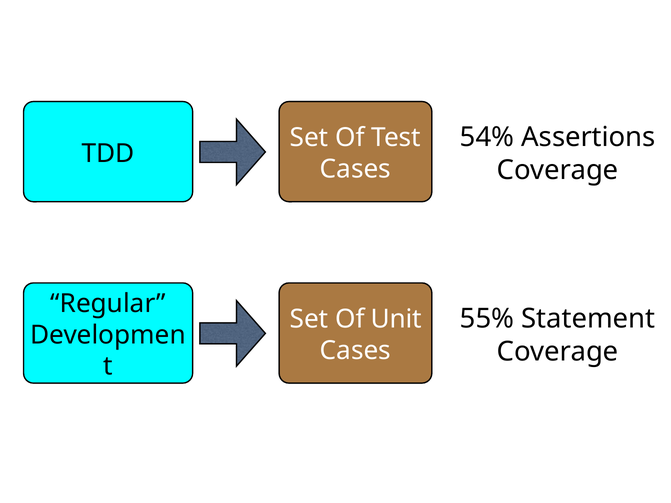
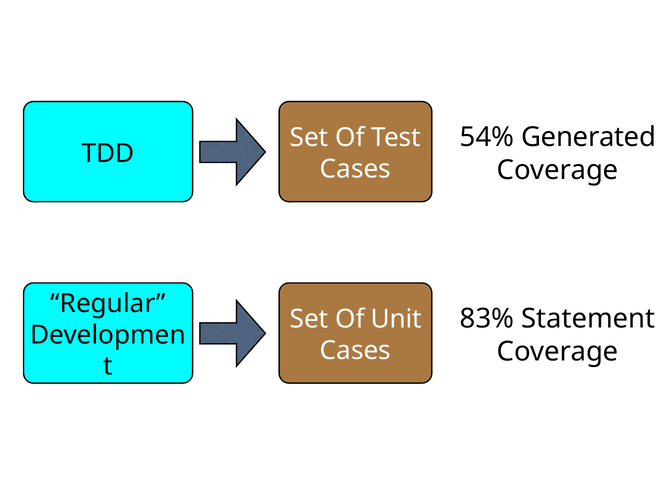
Assertions: Assertions -> Generated (589, 137)
55%: 55% -> 83% (487, 319)
